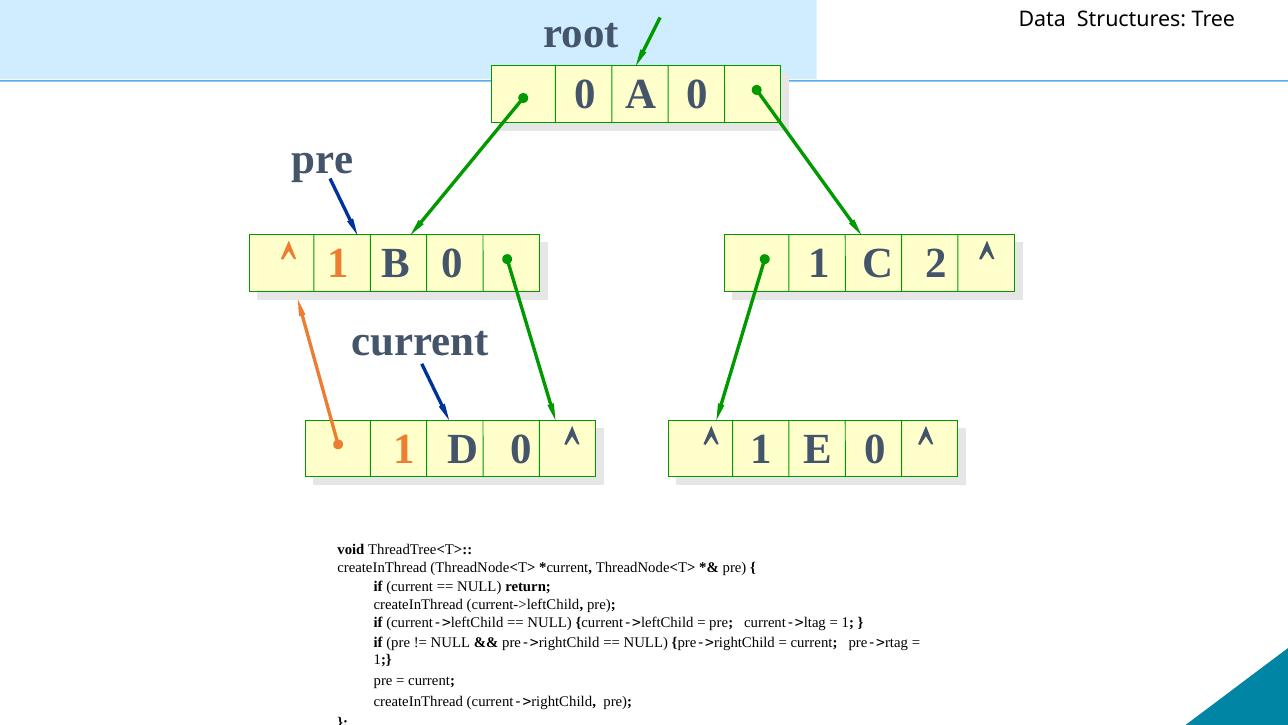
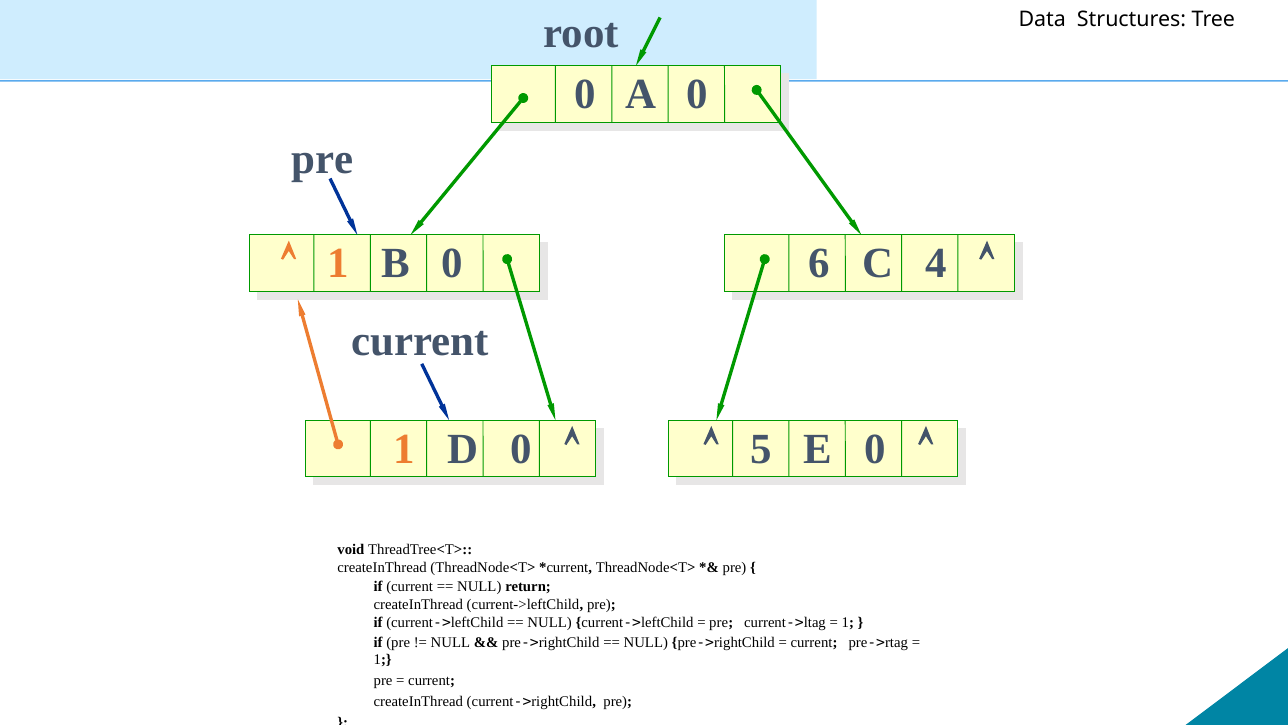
0 1: 1 -> 6 (820, 263)
2: 2 -> 4 (936, 263)
1: 1 -> 5 (761, 449)
